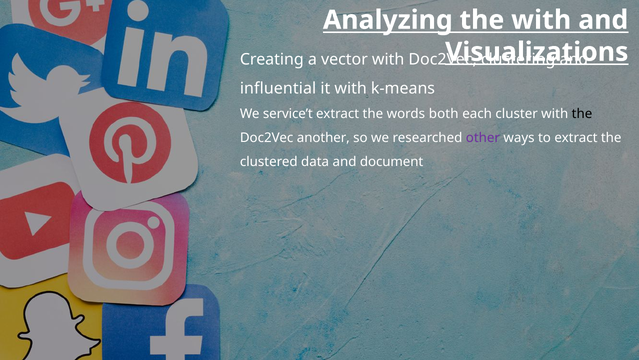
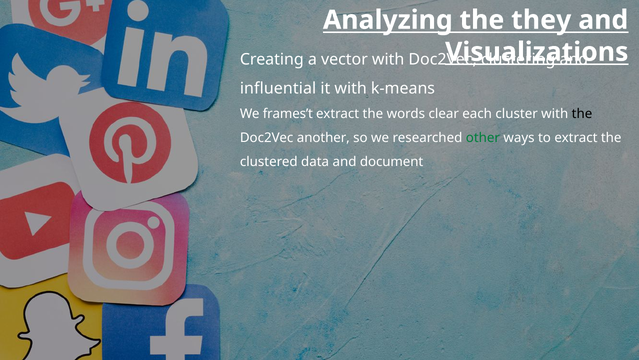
the with: with -> they (541, 20)
service’t: service’t -> frames’t (288, 114)
both: both -> clear (444, 114)
other colour: purple -> green (483, 138)
